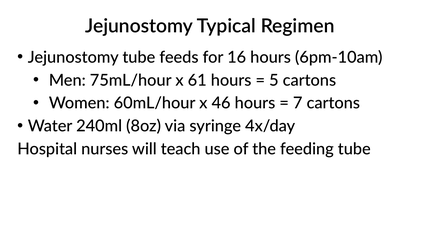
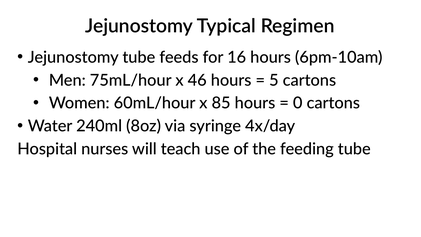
61: 61 -> 46 (197, 80)
46: 46 -> 85 (221, 103)
7: 7 -> 0 (298, 103)
